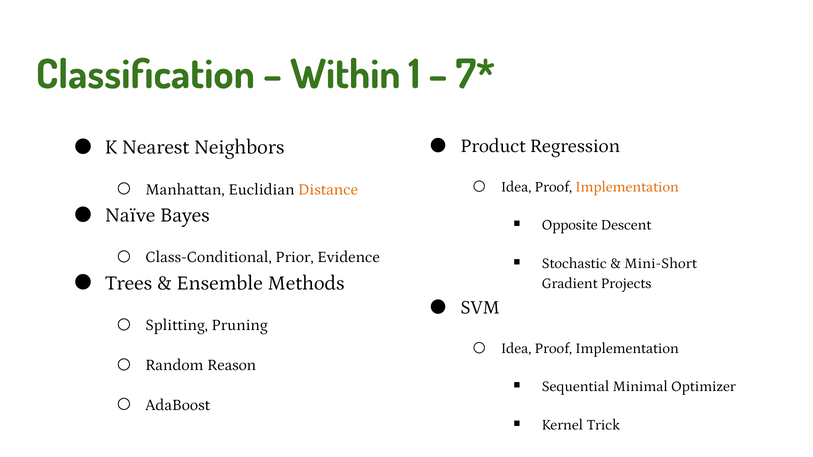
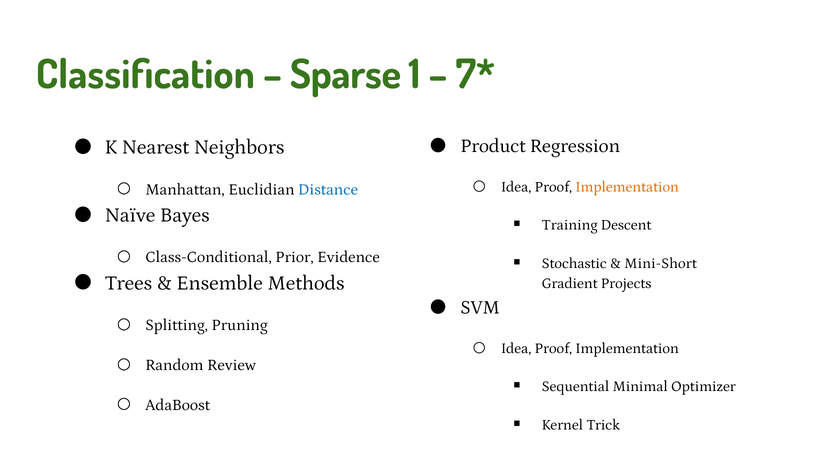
Within: Within -> Sparse (346, 75)
Distance colour: orange -> blue (328, 189)
Opposite: Opposite -> Training (570, 225)
Reason: Reason -> Review (232, 365)
